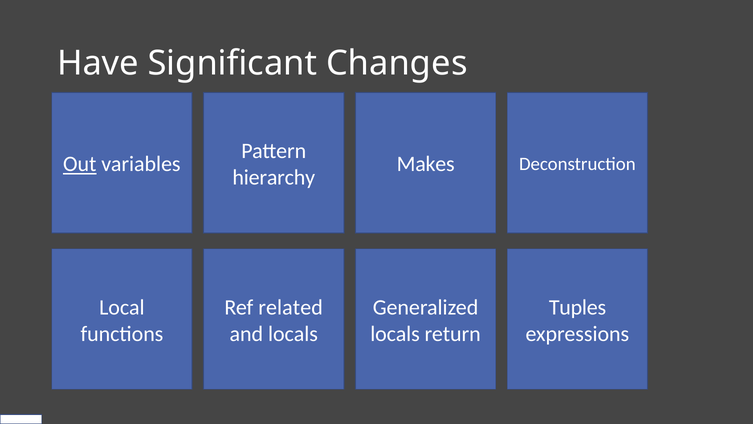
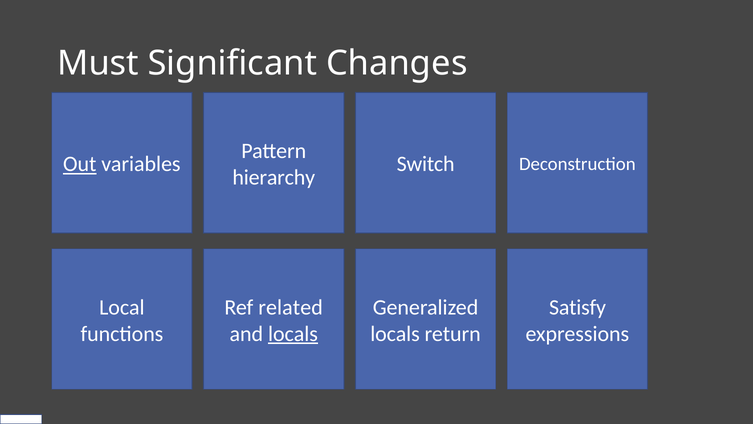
Have: Have -> Must (98, 63)
Makes: Makes -> Switch (426, 164)
Tuples: Tuples -> Satisfy (577, 307)
locals underline: none -> present (293, 333)
